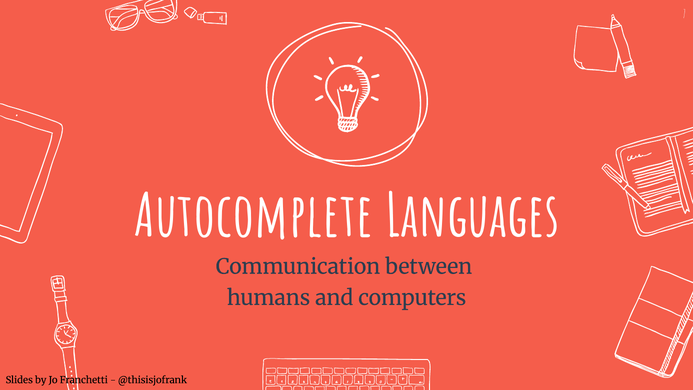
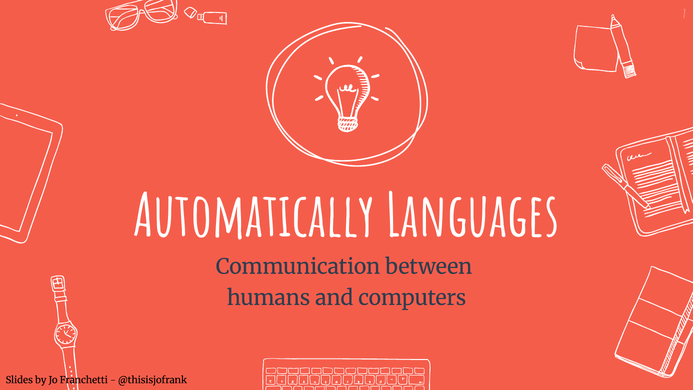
Autocomplete: Autocomplete -> Automatically (254, 217)
